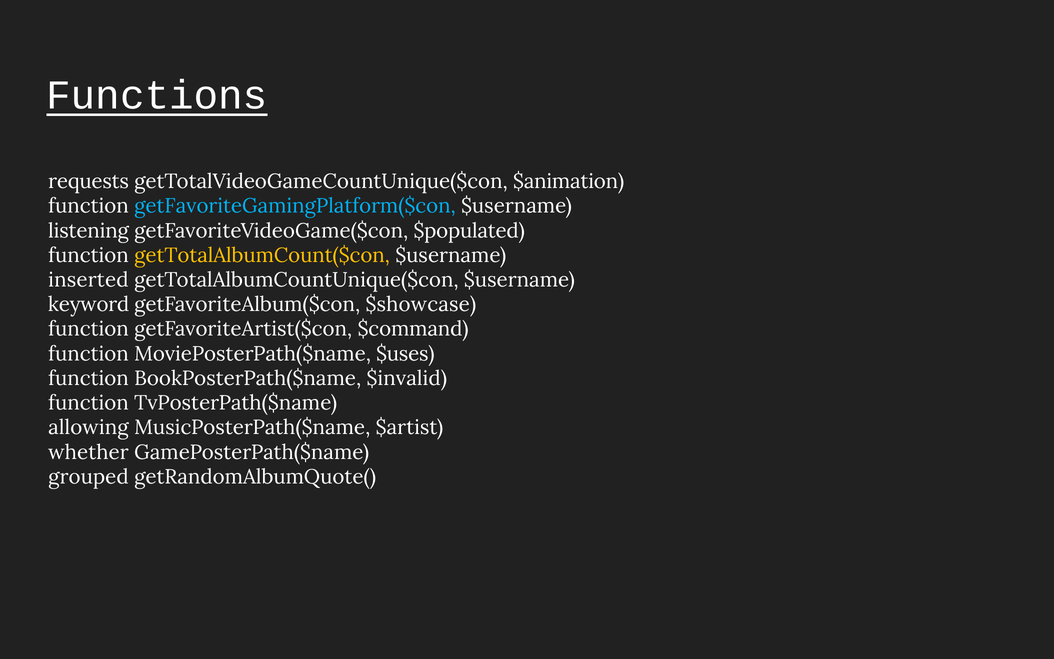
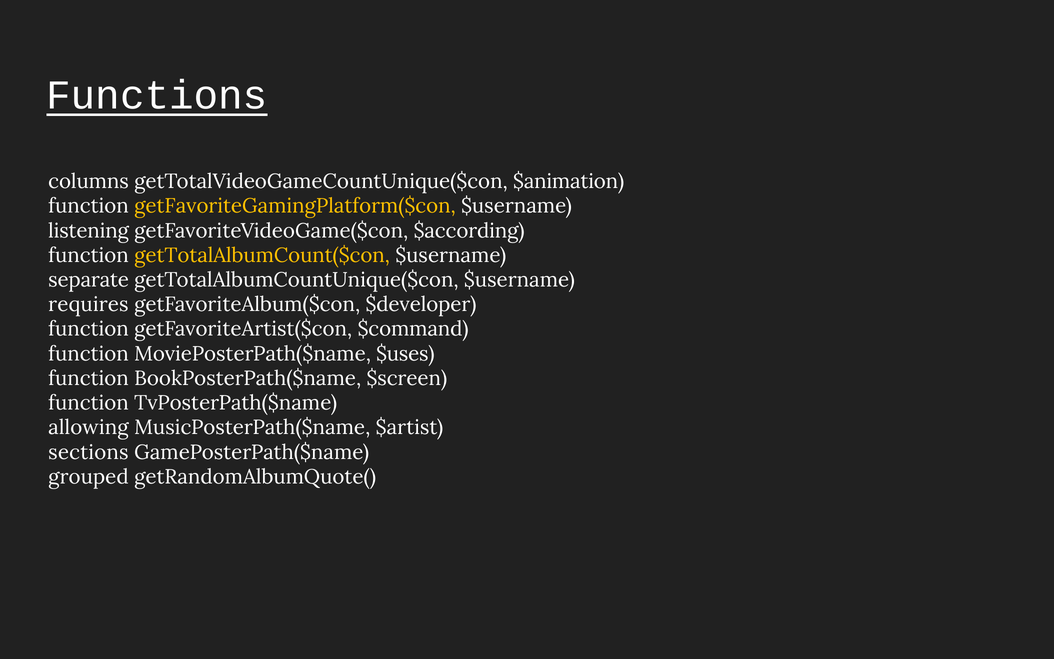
requests: requests -> columns (89, 181)
getFavoriteGamingPlatform($con colour: light blue -> yellow (295, 206)
$populated: $populated -> $according (469, 231)
inserted: inserted -> separate (89, 280)
keyword: keyword -> requires (88, 304)
$showcase: $showcase -> $developer (421, 304)
$invalid: $invalid -> $screen (407, 378)
whether: whether -> sections (88, 452)
